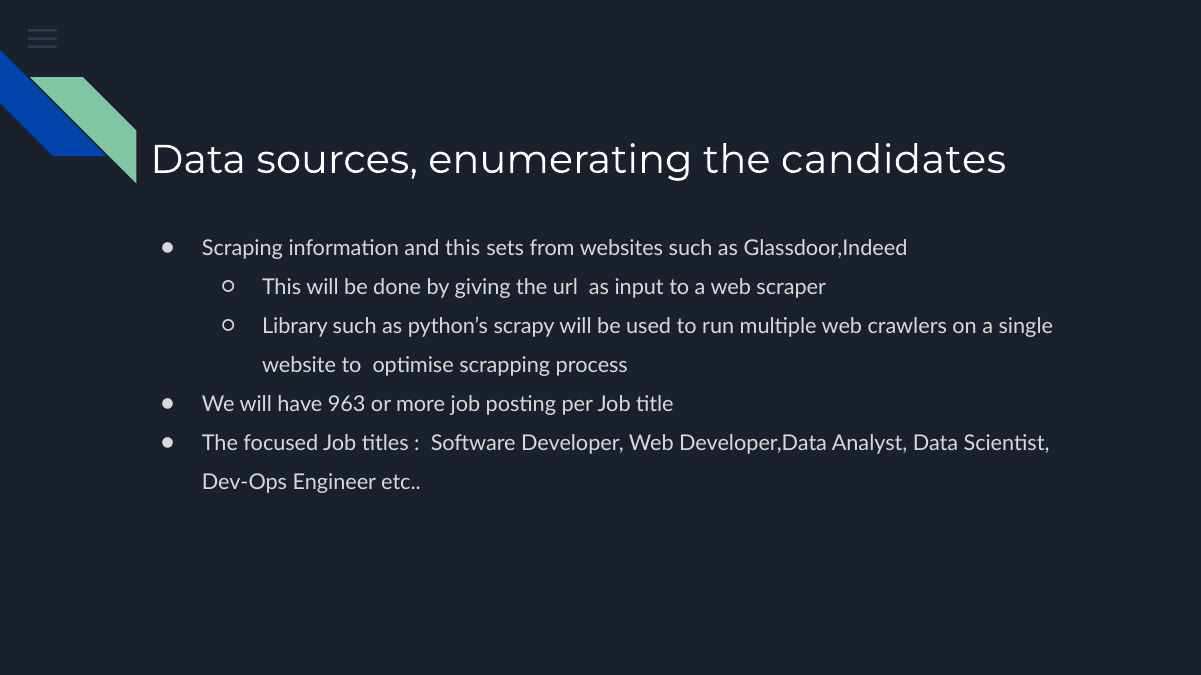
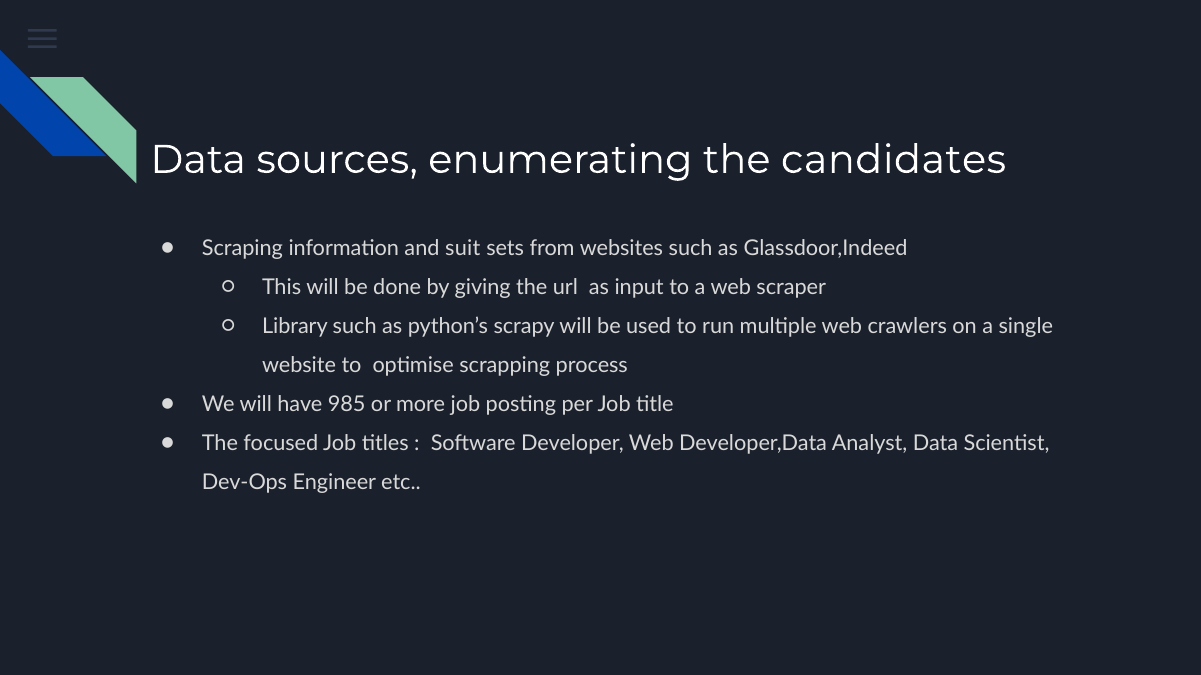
and this: this -> suit (463, 248)
963: 963 -> 985 (347, 404)
